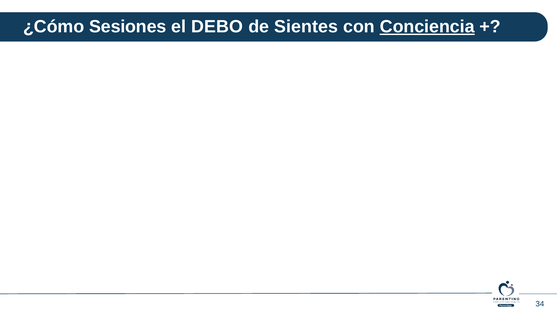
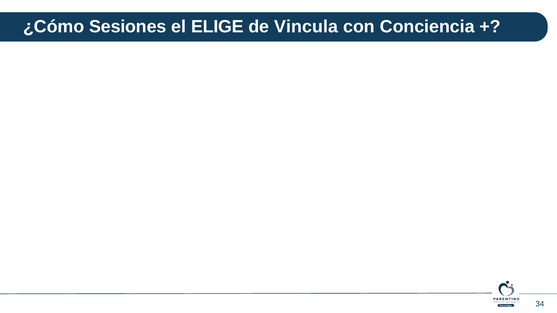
DEBO: DEBO -> ELIGE (217, 27)
Sientes: Sientes -> Vincula (306, 27)
Conciencia underline: present -> none (427, 27)
